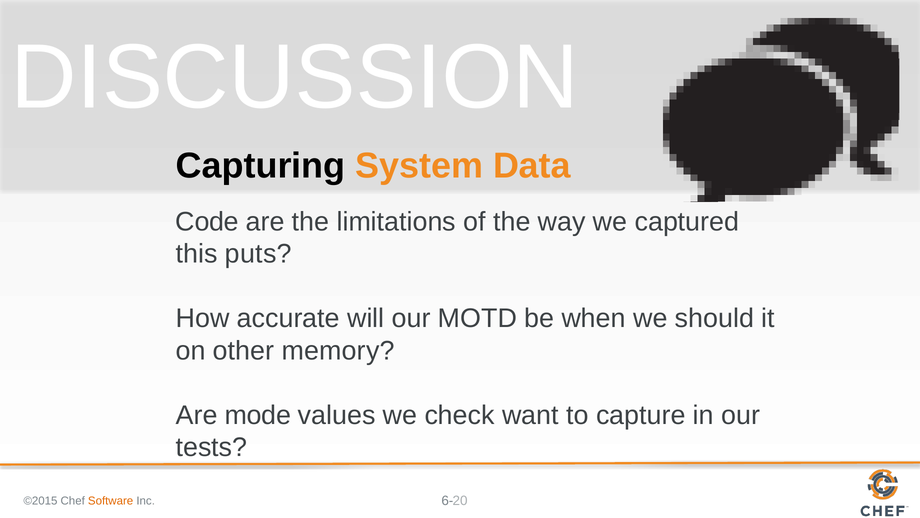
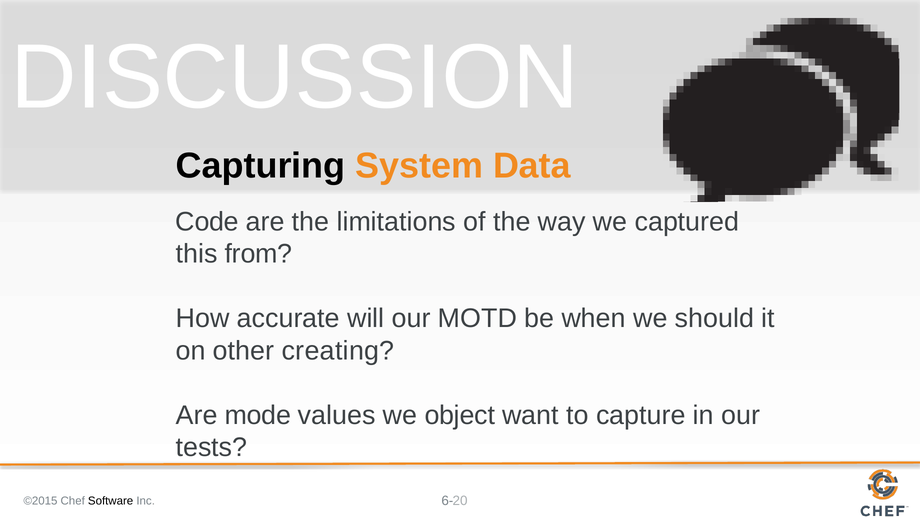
puts: puts -> from (259, 254)
memory: memory -> creating (338, 350)
check: check -> object (460, 415)
Software colour: orange -> black (111, 501)
